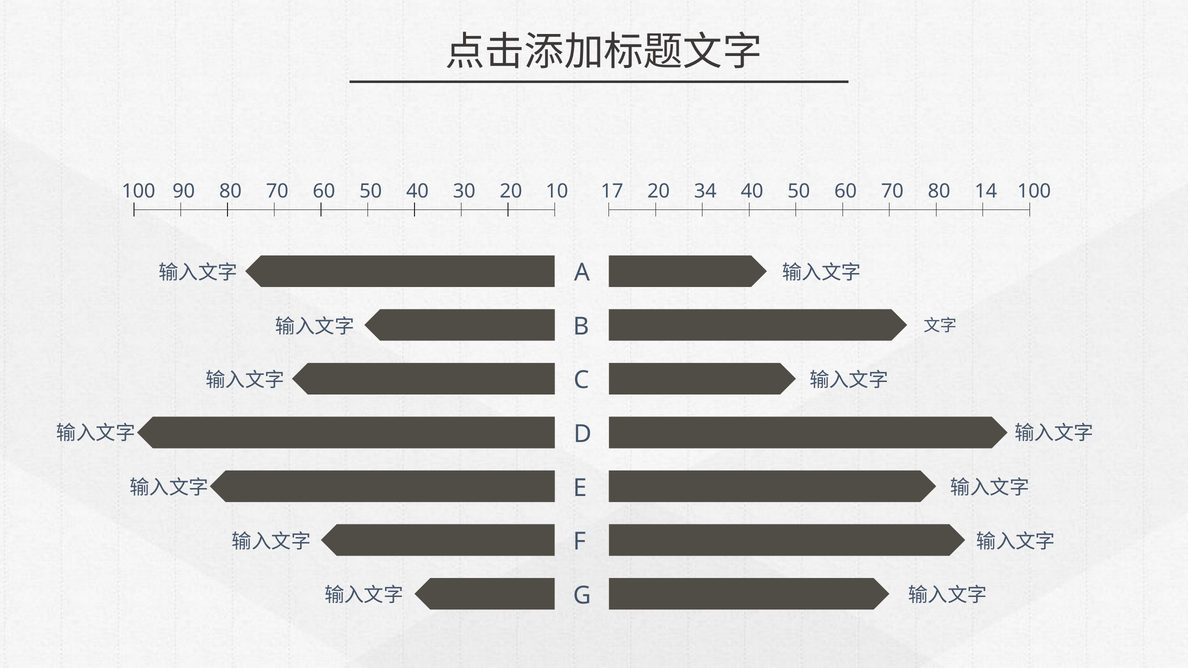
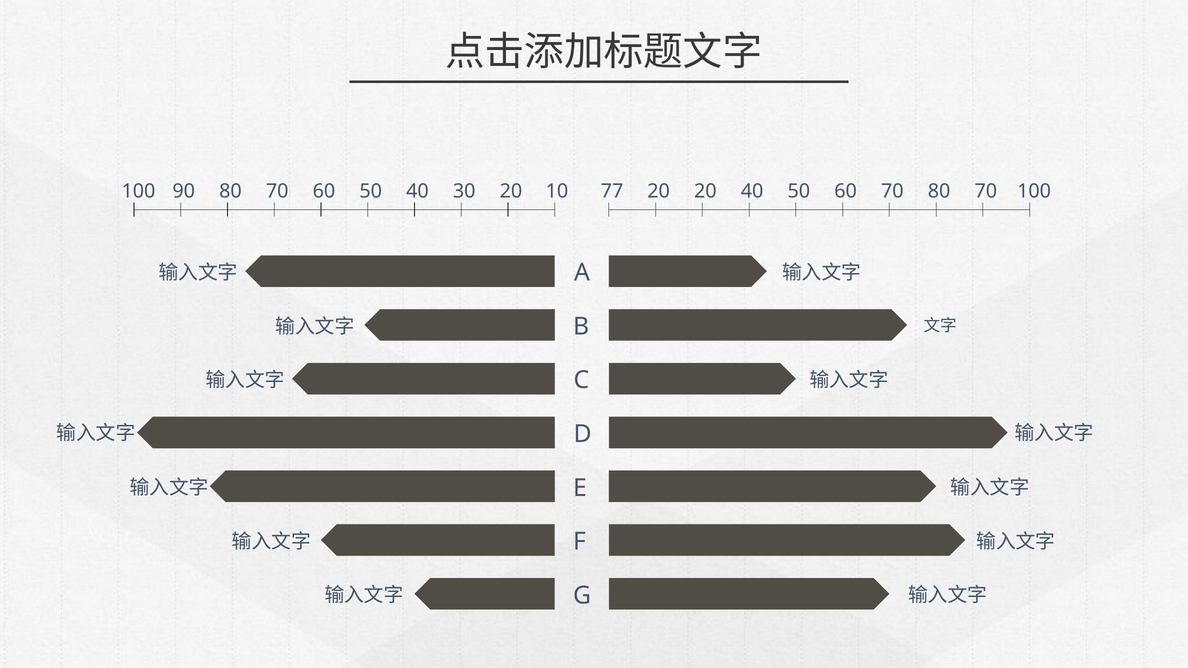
17: 17 -> 77 (612, 191)
20 34: 34 -> 20 (705, 191)
80 14: 14 -> 70 (986, 191)
